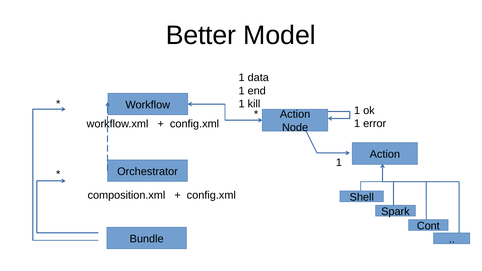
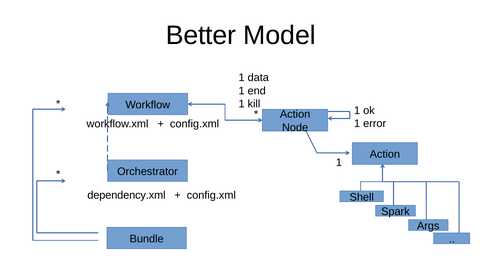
composition.xml: composition.xml -> dependency.xml (126, 195)
Cont: Cont -> Args (428, 226)
